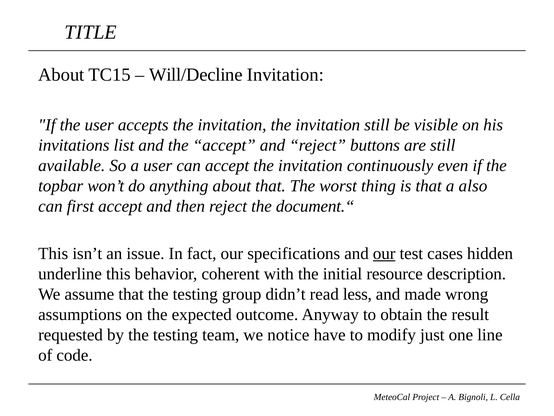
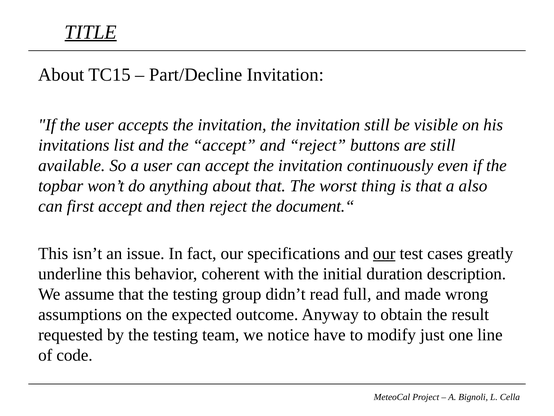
TITLE underline: none -> present (91, 32)
Will/Decline: Will/Decline -> Part/Decline (196, 75)
hidden: hidden -> greatly (490, 253)
resource: resource -> duration (395, 274)
less: less -> full (357, 294)
